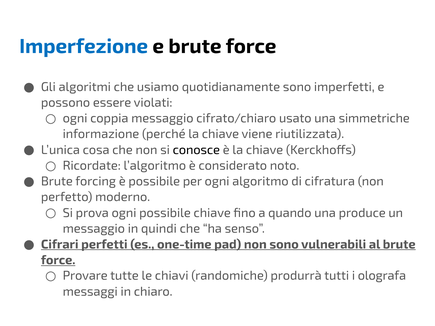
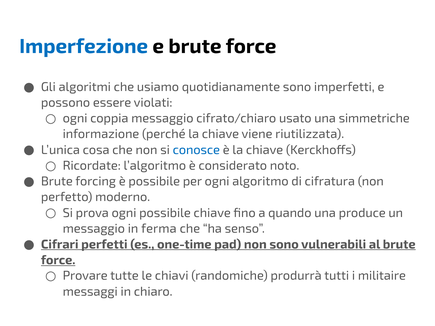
conosce colour: black -> blue (196, 150)
quindi: quindi -> ferma (159, 229)
olografa: olografa -> militaire (382, 276)
